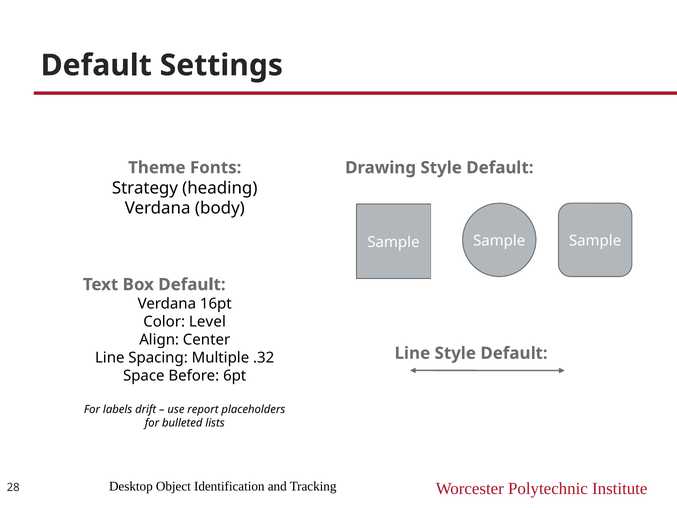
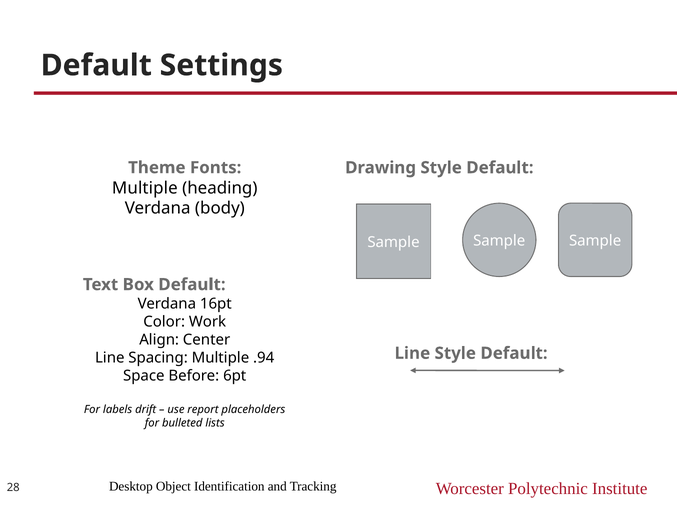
Strategy: Strategy -> Multiple (145, 188)
Level: Level -> Work (208, 322)
.32: .32 -> .94 (264, 358)
